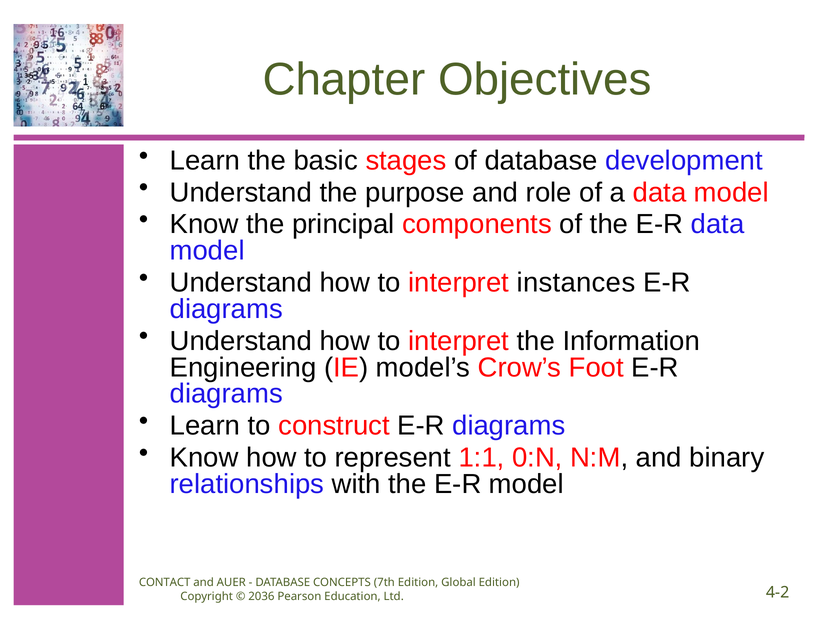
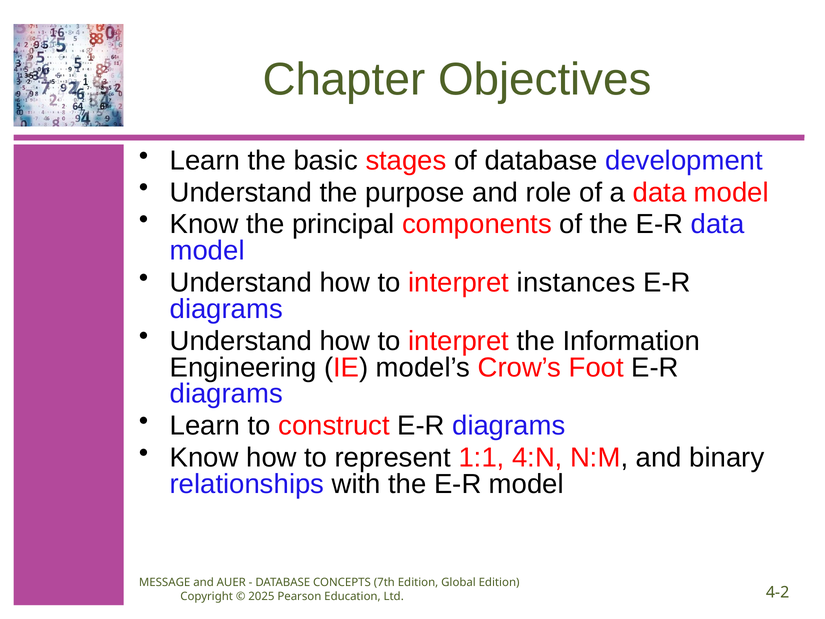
0:N: 0:N -> 4:N (537, 458)
CONTACT: CONTACT -> MESSAGE (165, 582)
2036: 2036 -> 2025 (261, 596)
